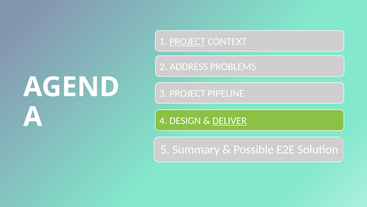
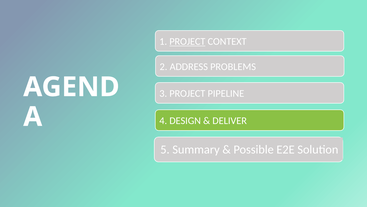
DELIVER underline: present -> none (230, 121)
